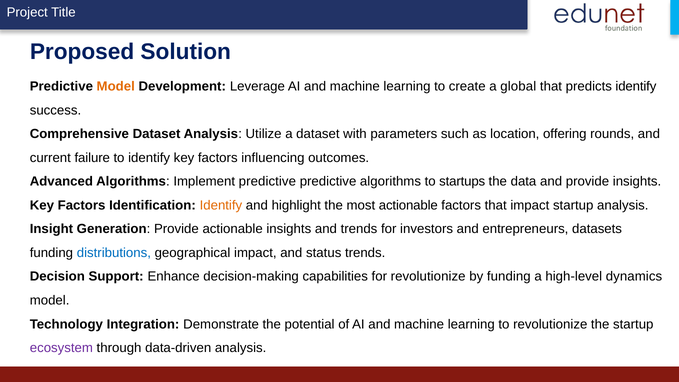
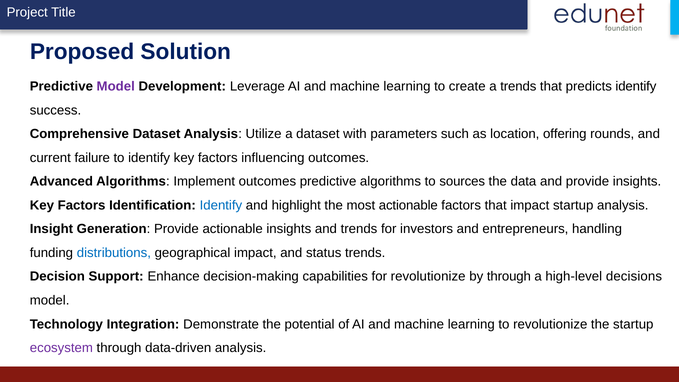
Model colour: orange -> purple (116, 86)
a global: global -> trends (518, 86)
Implement predictive: predictive -> outcomes (267, 182)
startups: startups -> sources (462, 182)
Identify colour: orange -> blue (221, 205)
datasets: datasets -> handling (597, 229)
by funding: funding -> through (509, 277)
dynamics: dynamics -> decisions (634, 277)
